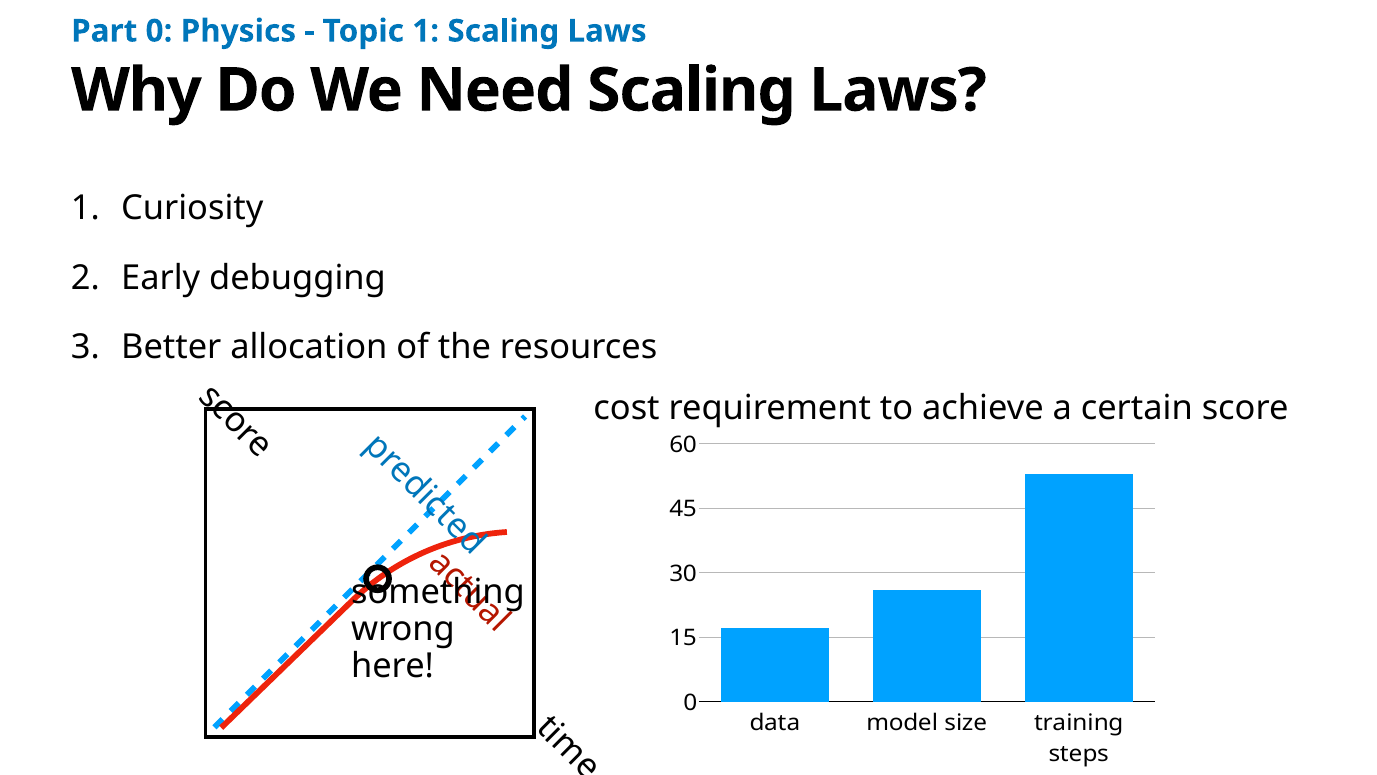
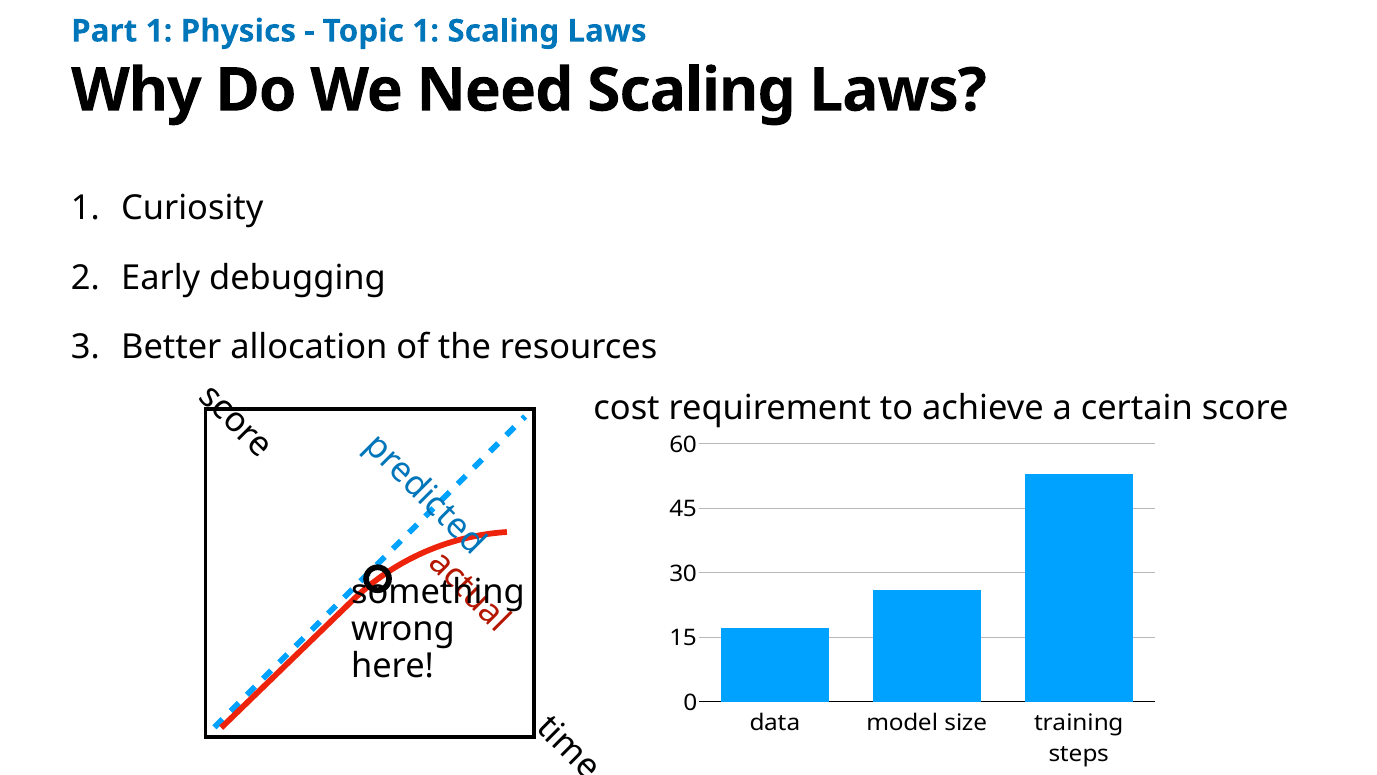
Part 0: 0 -> 1 (159, 31)
